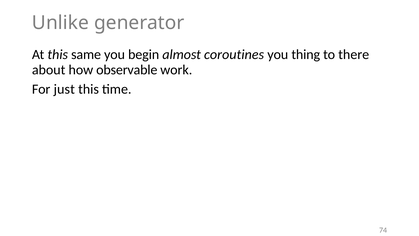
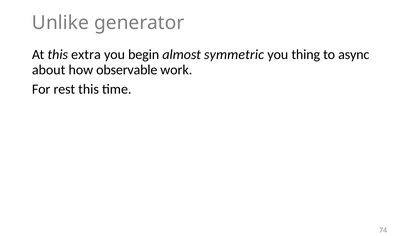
same: same -> extra (86, 55)
coroutines: coroutines -> symmetric (234, 55)
there: there -> async (354, 55)
just: just -> rest (64, 89)
